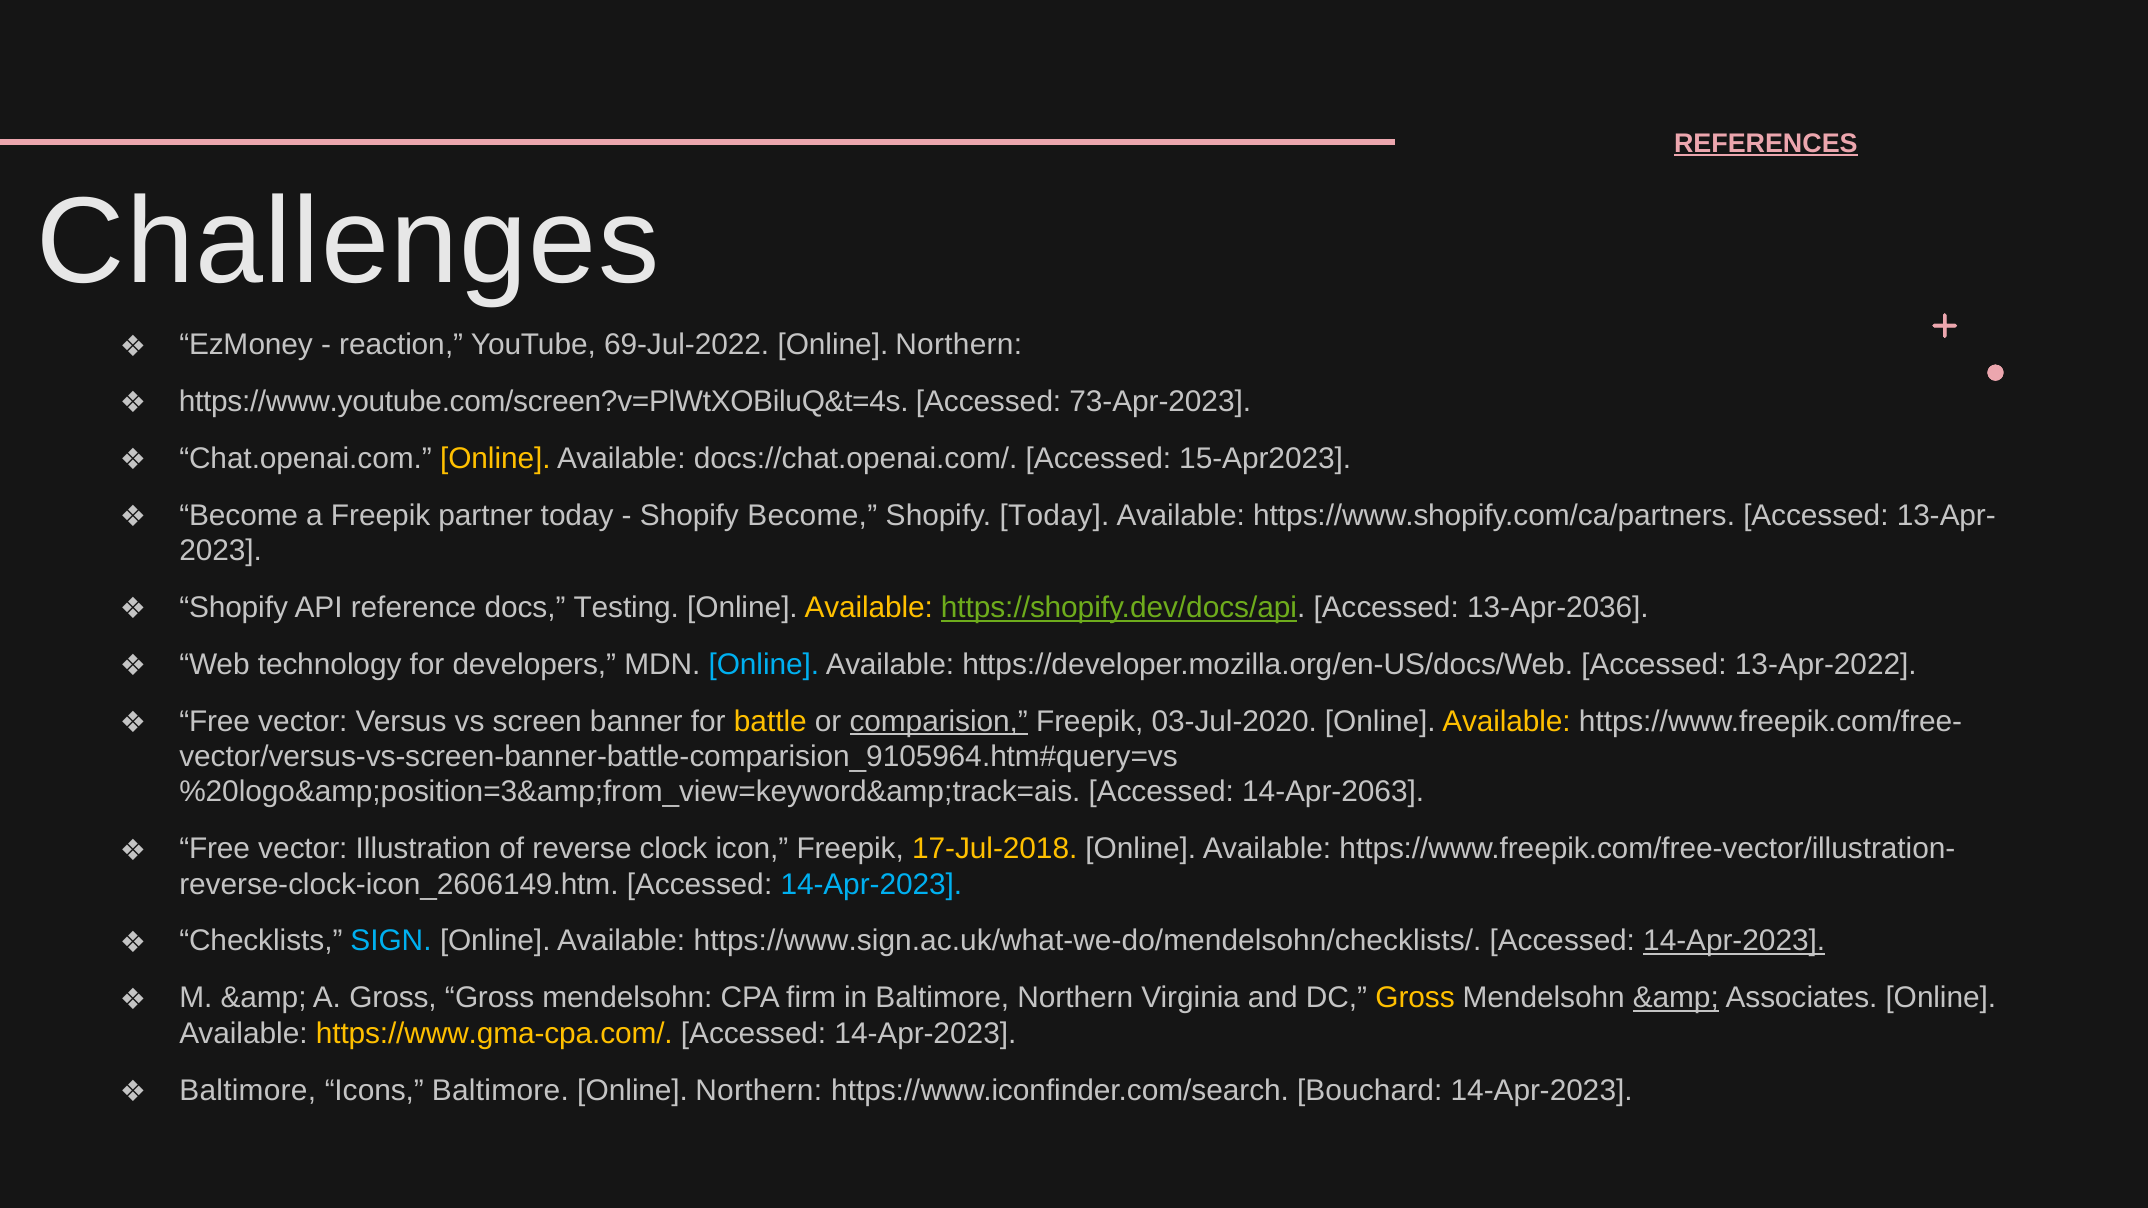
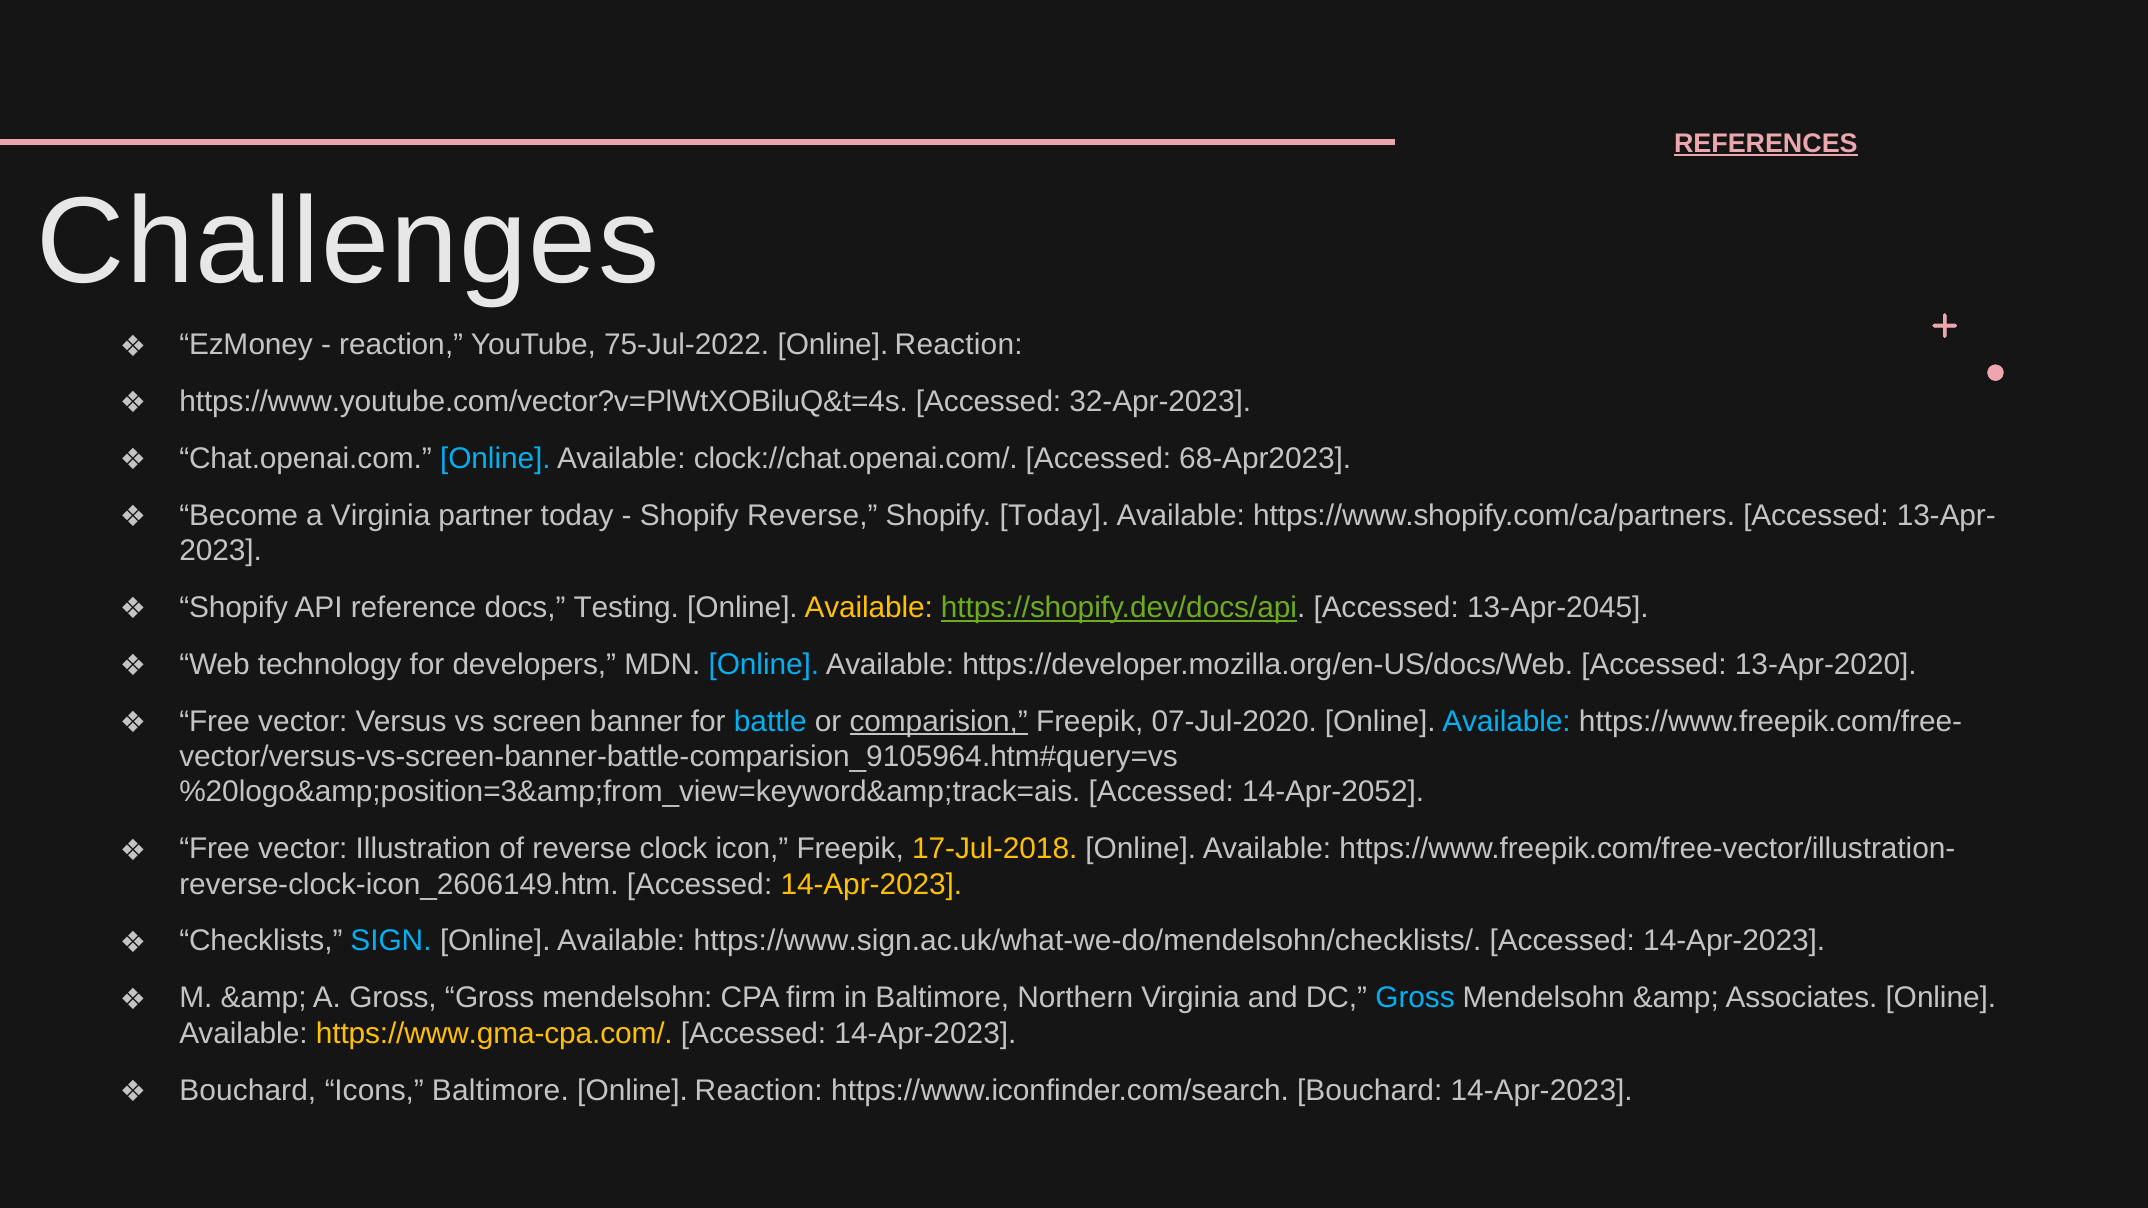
69-Jul-2022: 69-Jul-2022 -> 75-Jul-2022 (687, 345)
Northern: Northern -> Reaction (959, 345)
https://www.youtube.com/screen?v=PlWtXOBiluQ&t=4s: https://www.youtube.com/screen?v=PlWtXOBiluQ&t=4s -> https://www.youtube.com/vector?v=PlWtXOBiluQ&t=4s (544, 402)
73-Apr-2023: 73-Apr-2023 -> 32-Apr-2023 (1160, 402)
Online colour: yellow -> light blue (495, 459)
docs://chat.openai.com/: docs://chat.openai.com/ -> clock://chat.openai.com/ (856, 459)
15-Apr2023: 15-Apr2023 -> 68-Apr2023 (1265, 459)
a Freepik: Freepik -> Virginia (381, 515)
Shopify Become: Become -> Reverse (812, 515)
13-Apr-2036: 13-Apr-2036 -> 13-Apr-2045 (1558, 608)
13-Apr-2022: 13-Apr-2022 -> 13-Apr-2020 (1826, 665)
battle colour: yellow -> light blue (770, 721)
03-Jul-2020: 03-Jul-2020 -> 07-Jul-2020 (1234, 721)
Available colour: yellow -> light blue (1507, 721)
14-Apr-2063: 14-Apr-2063 -> 14-Apr-2052 (1333, 792)
14-Apr-2023 colour: light blue -> yellow (871, 885)
14-Apr-2023 underline: present -> none (1734, 941)
Gross colour: yellow -> light blue (1415, 998)
&amp underline: present -> none (1676, 998)
Baltimore: Baltimore -> Bouchard (248, 1090)
Northern: Northern -> Reaction (759, 1090)
